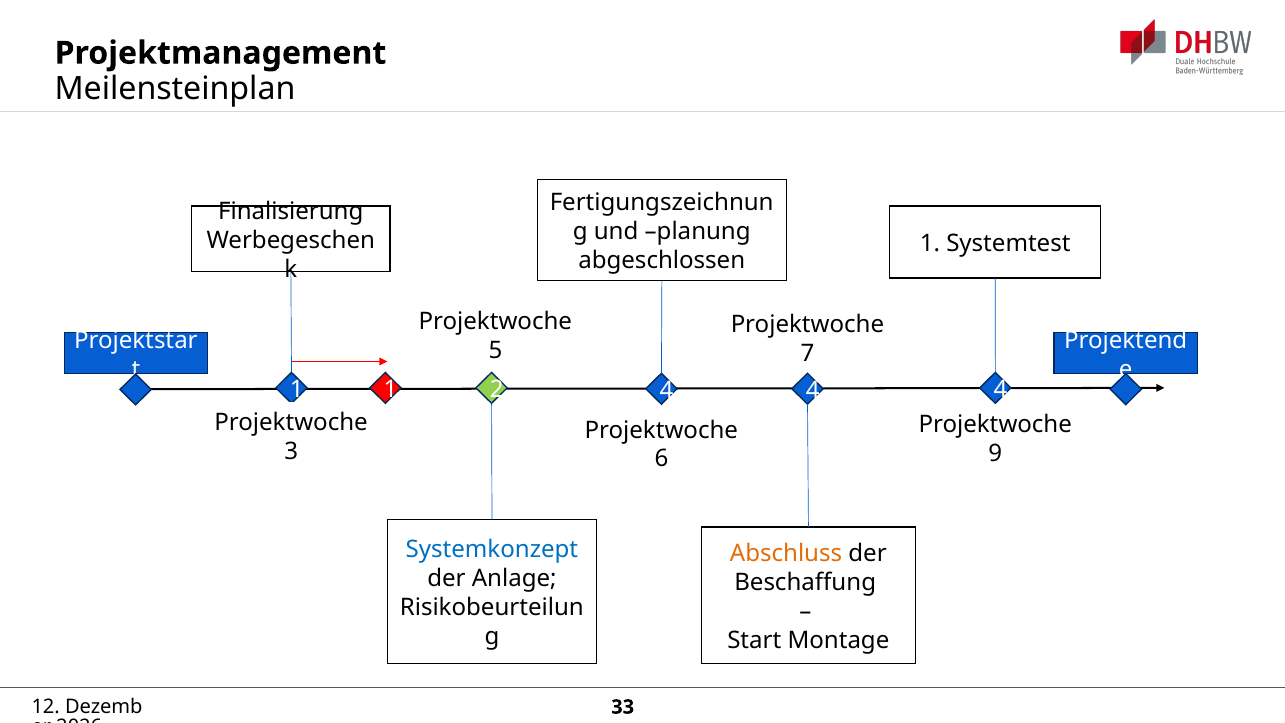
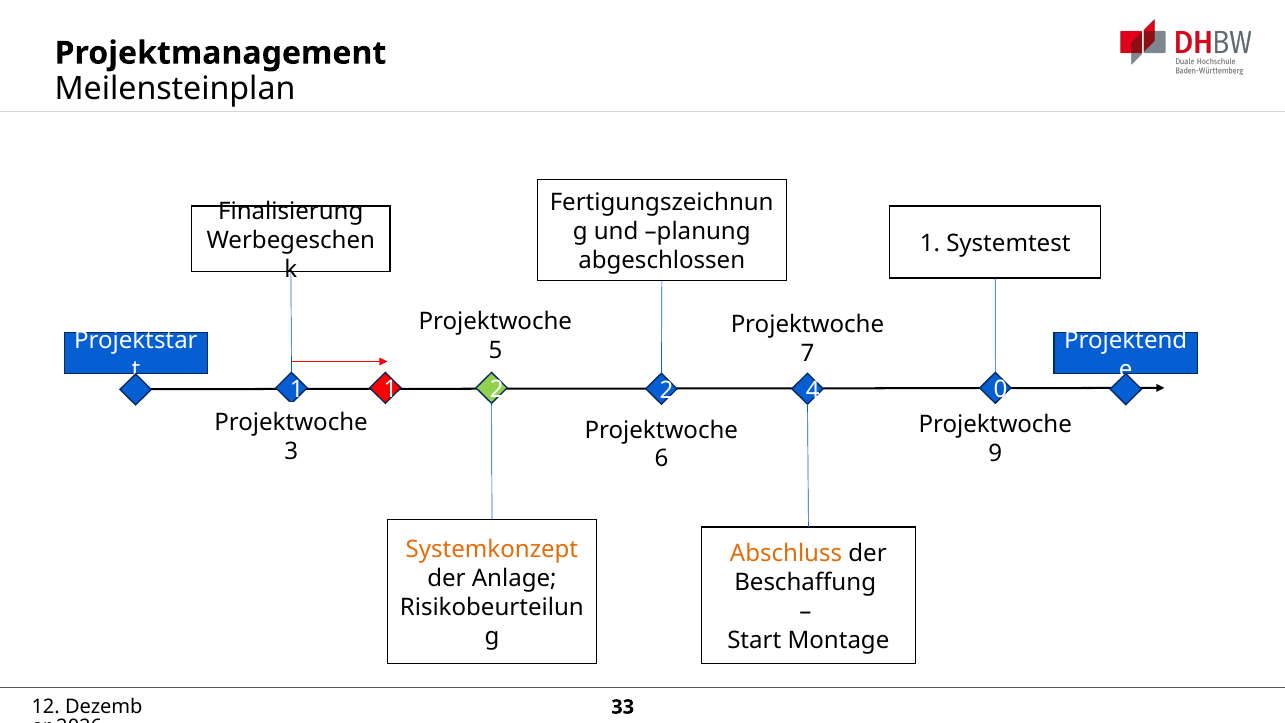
2 4: 4 -> 2 (667, 390)
4: 4 -> 0 (1000, 389)
Systemkonzept colour: blue -> orange (492, 550)
